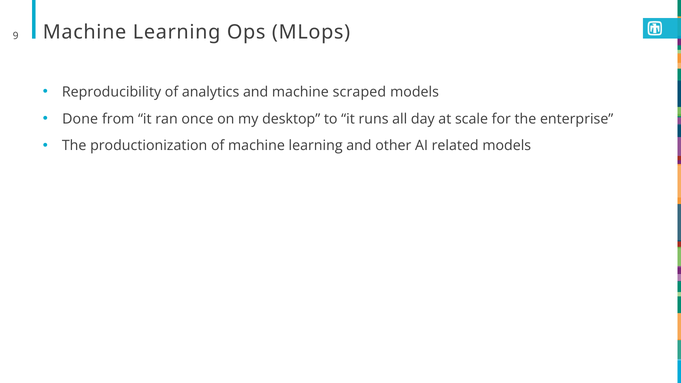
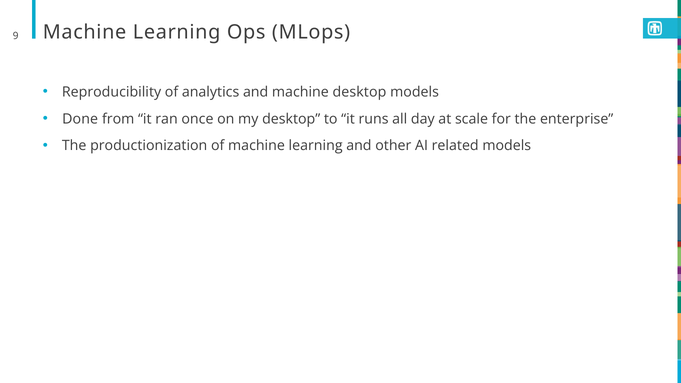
machine scraped: scraped -> desktop (359, 92)
